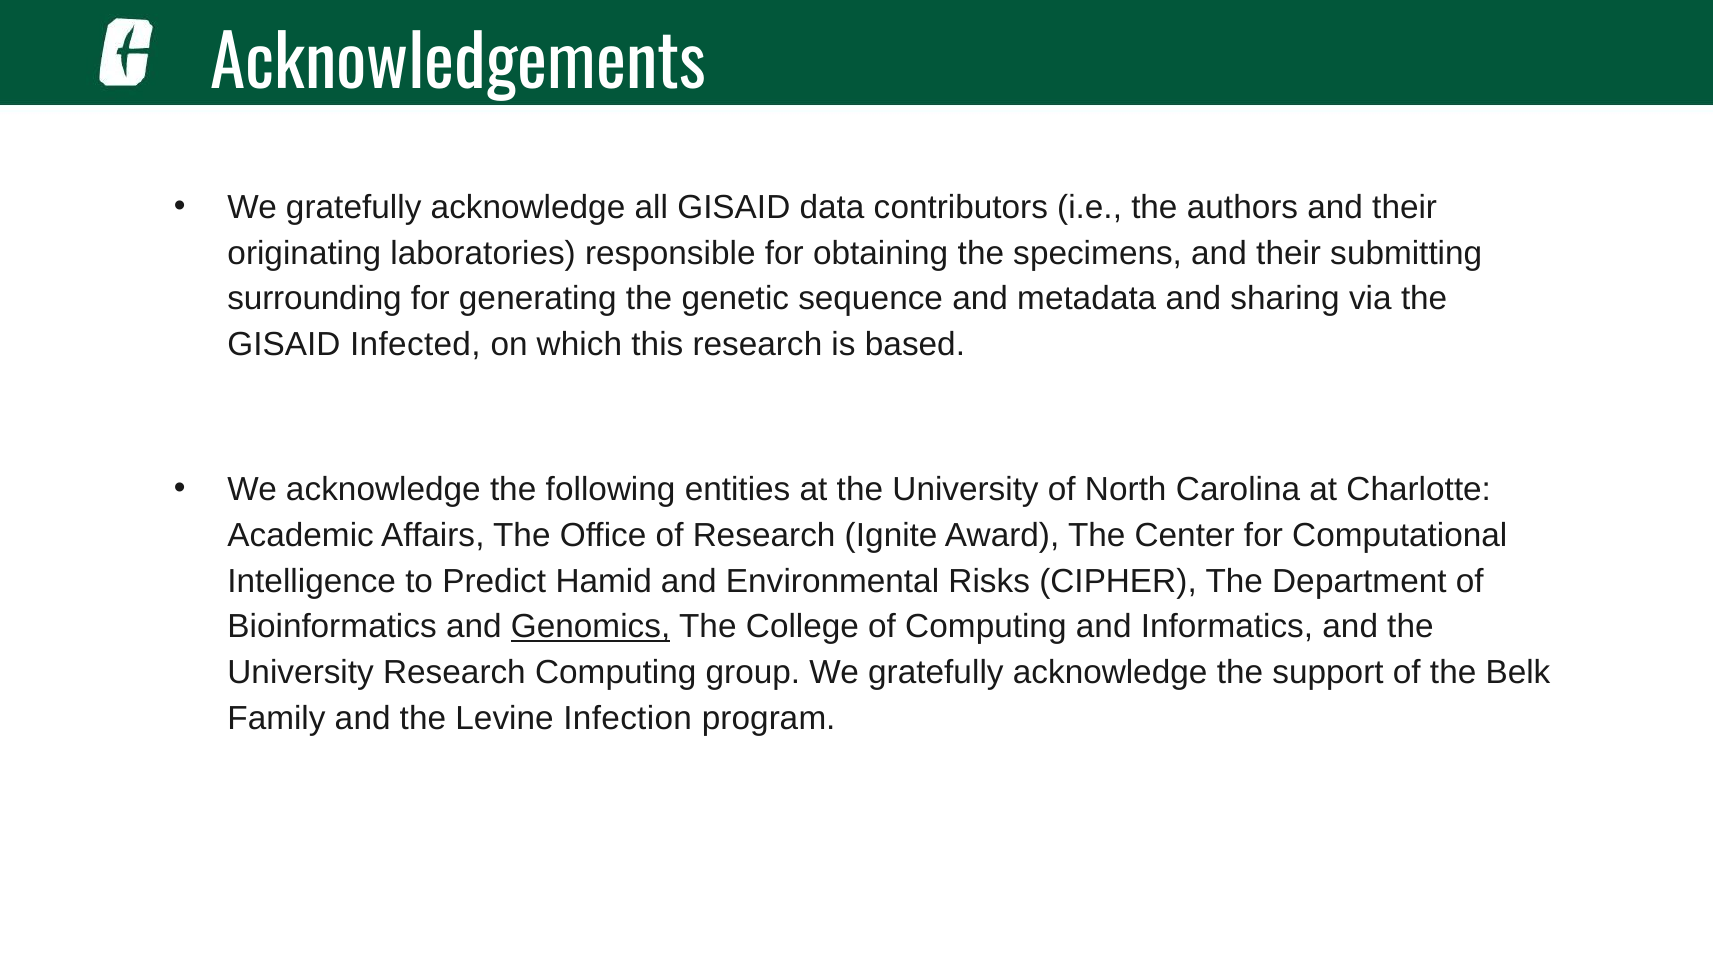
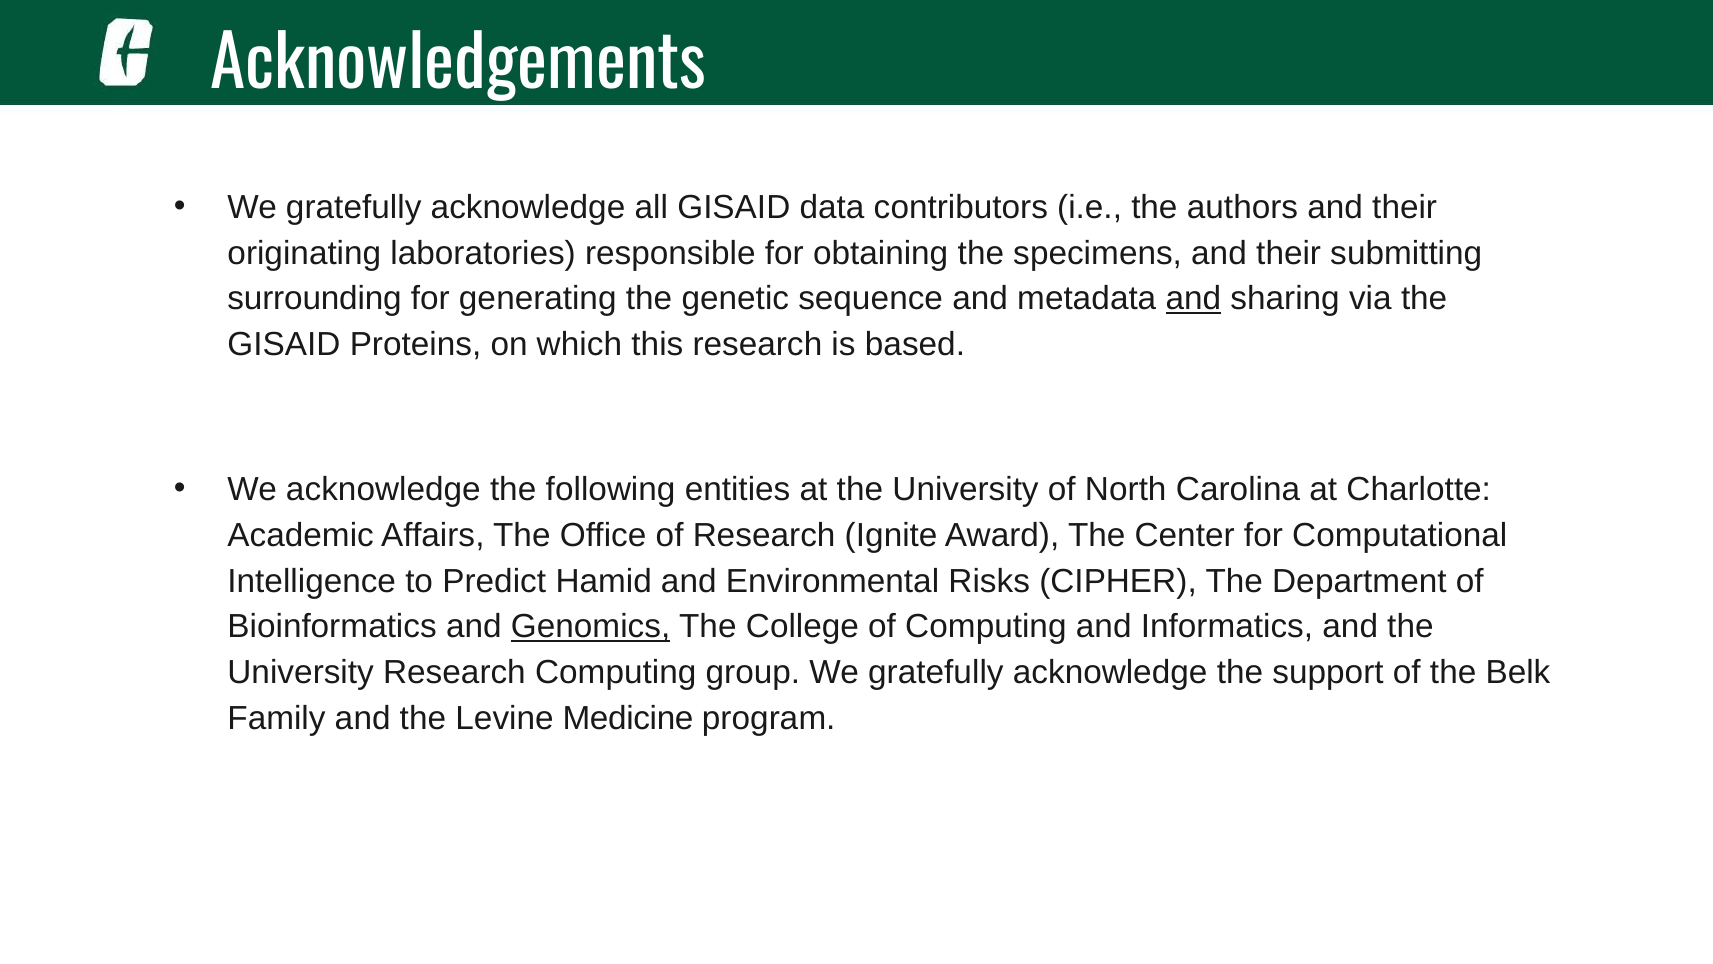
and underline: none -> present (1193, 299)
Infected: Infected -> Proteins (416, 345)
Infection: Infection -> Medicine (628, 719)
